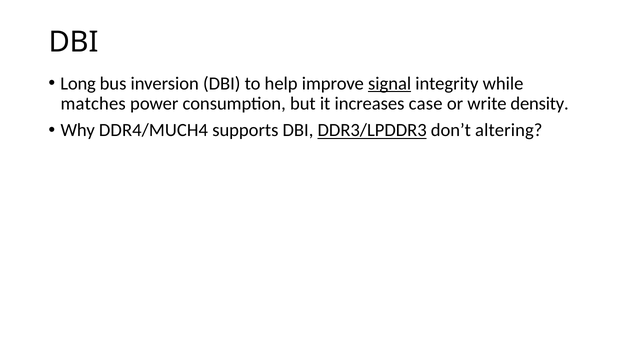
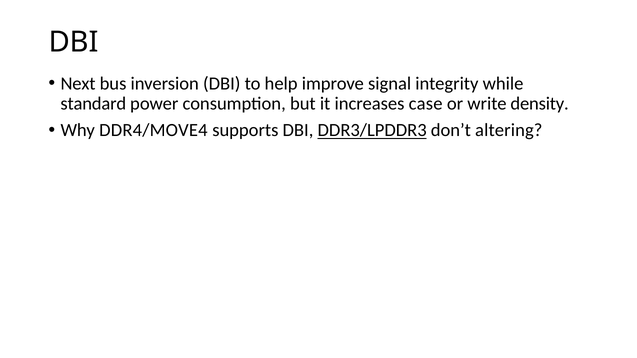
Long: Long -> Next (78, 84)
signal underline: present -> none (390, 84)
matches: matches -> standard (93, 104)
DDR4/MUCH4: DDR4/MUCH4 -> DDR4/MOVE4 (153, 130)
